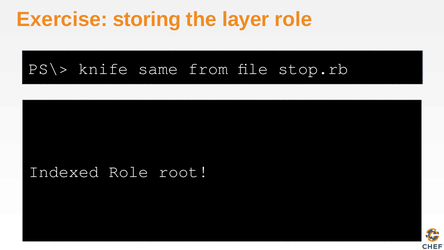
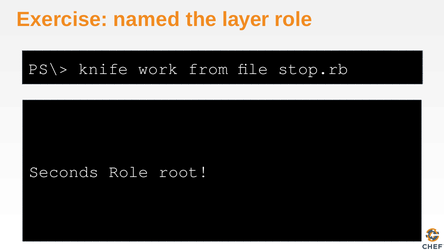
storing: storing -> named (147, 19)
same: same -> work (158, 68)
Indexed: Indexed -> Seconds (64, 172)
